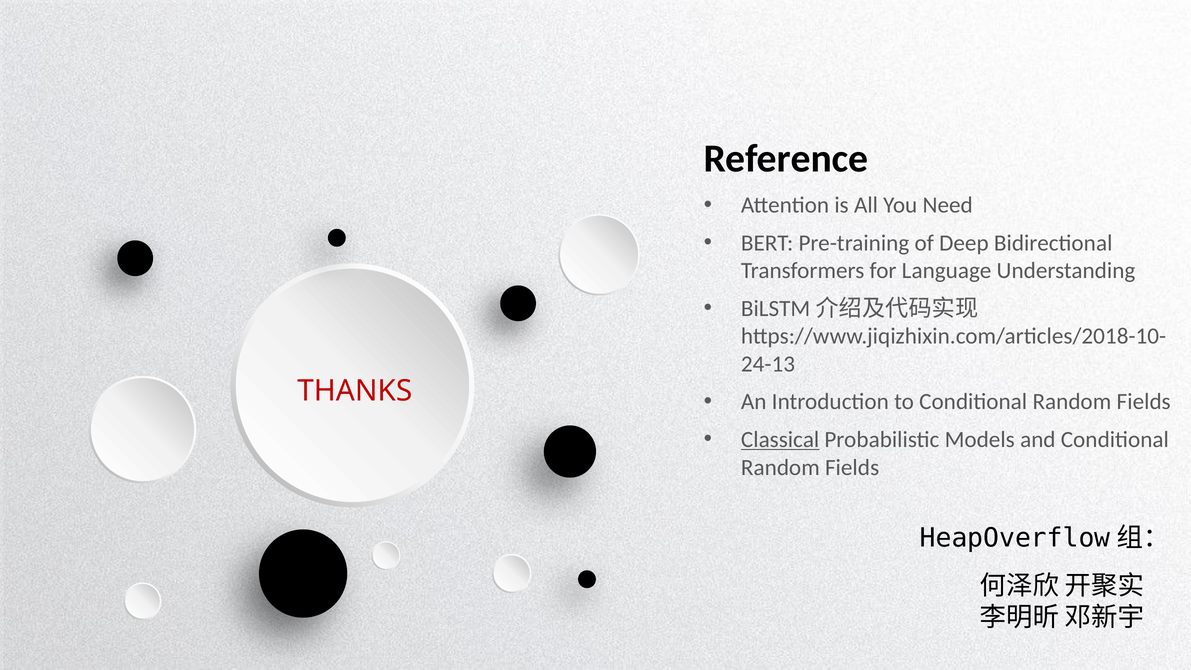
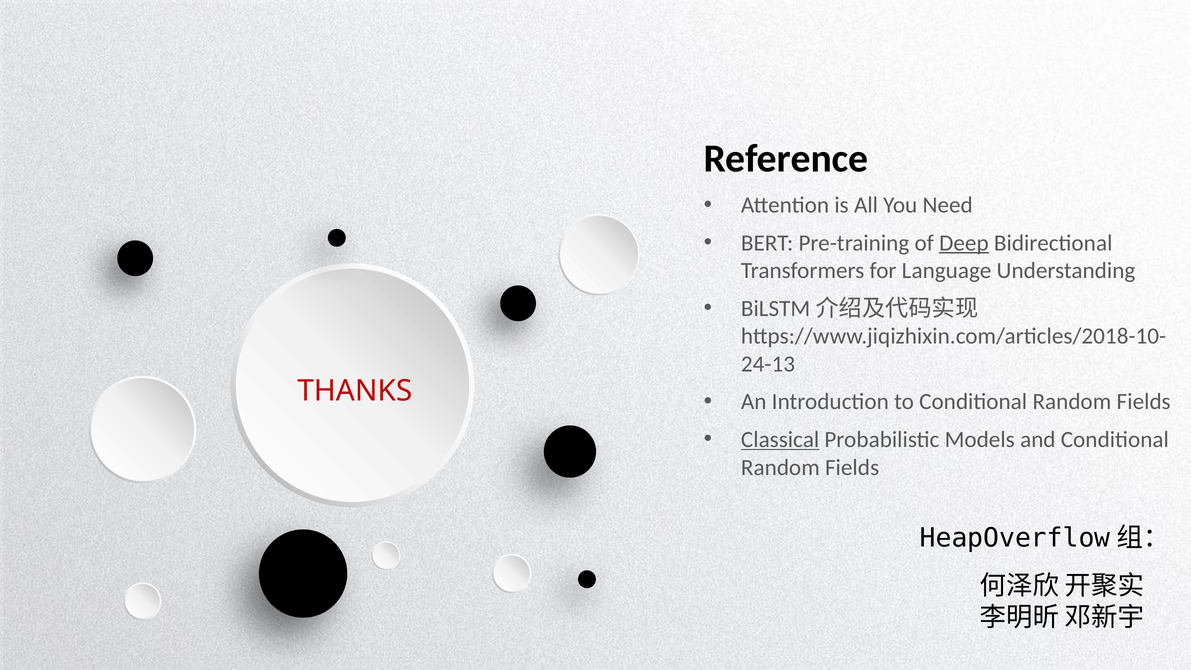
Deep underline: none -> present (964, 243)
